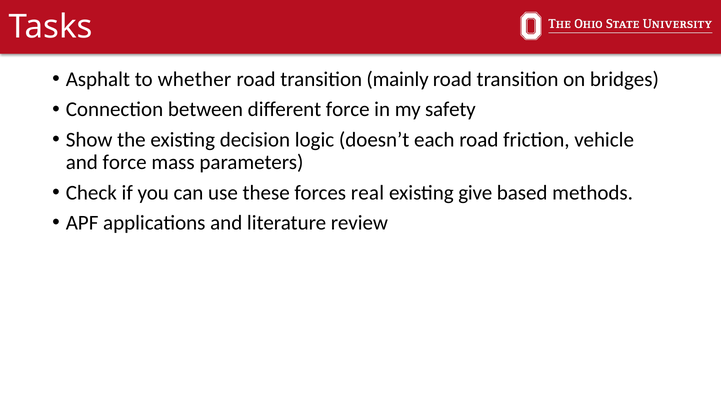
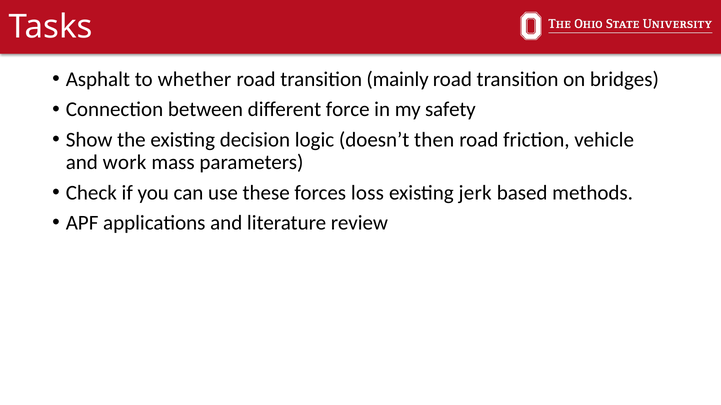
each: each -> then (434, 140)
and force: force -> work (125, 163)
real: real -> loss (367, 193)
give: give -> jerk (475, 193)
